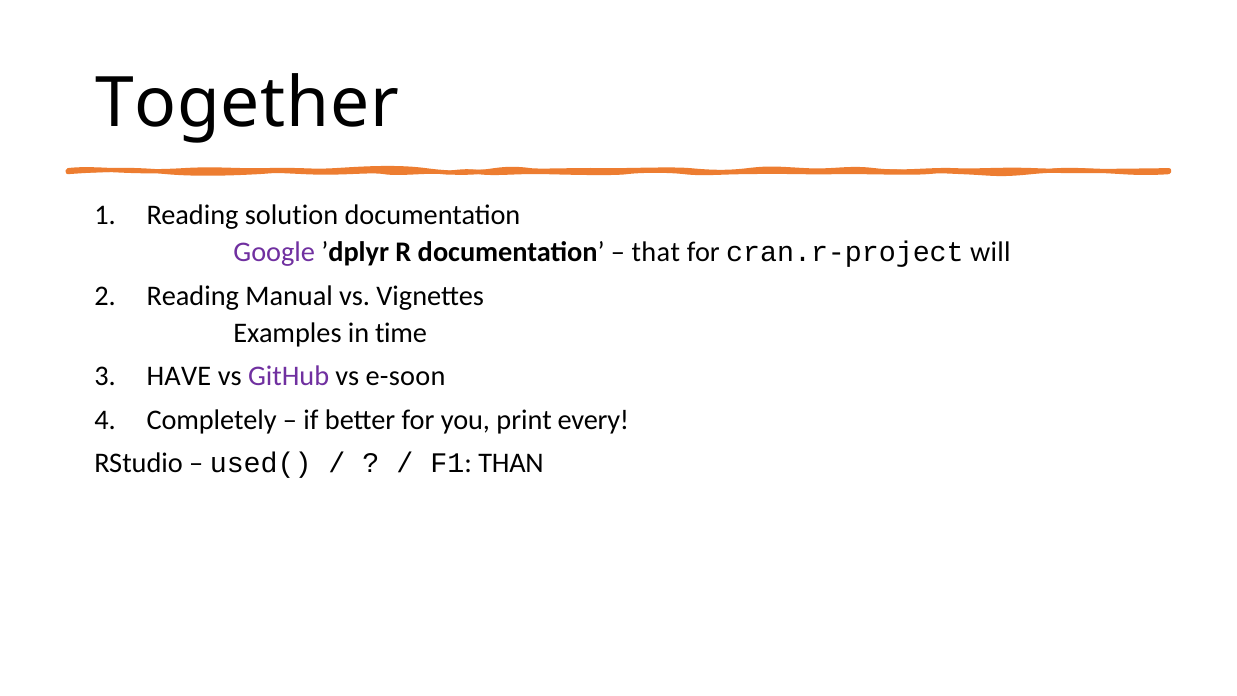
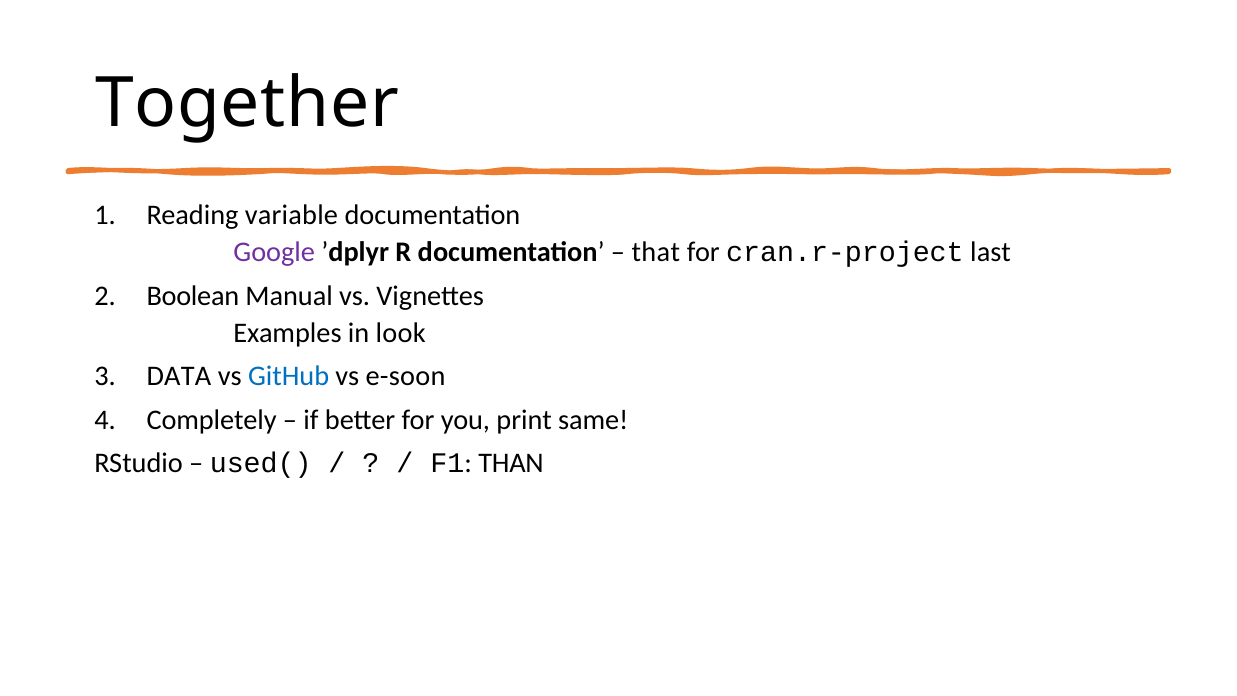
solution: solution -> variable (291, 215)
will: will -> last (991, 252)
Reading: Reading -> Boolean (193, 296)
time: time -> look (401, 333)
HAVE: HAVE -> DATA (179, 376)
GitHub colour: purple -> blue (289, 376)
every: every -> same (593, 420)
